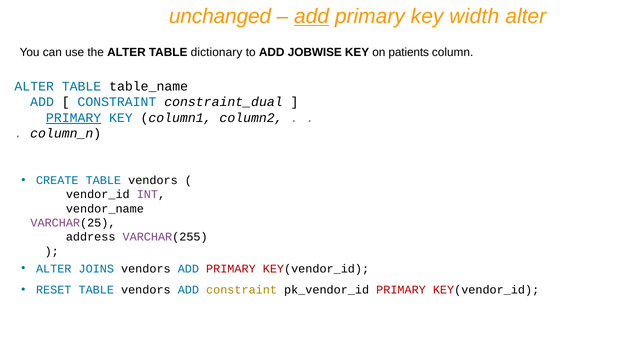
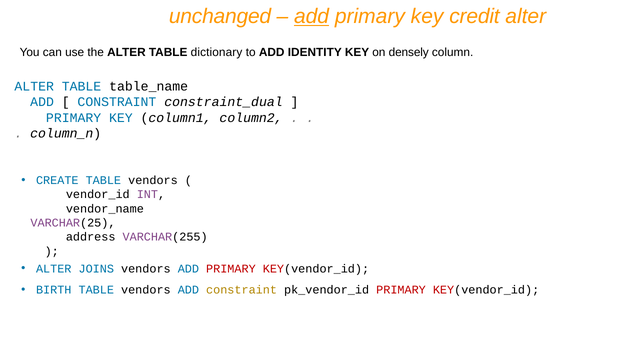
width: width -> credit (474, 16)
JOBWISE: JOBWISE -> IDENTITY (315, 52)
patients: patients -> densely (409, 52)
PRIMARY underline: present -> none (74, 118)
RESET: RESET -> BIRTH (54, 290)
